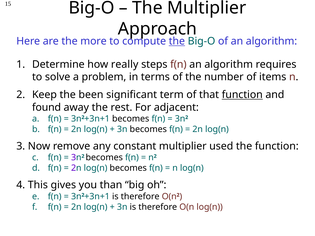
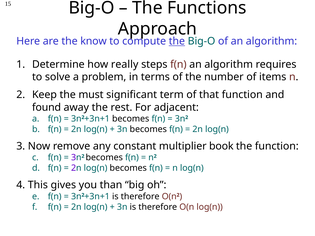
The Multiplier: Multiplier -> Functions (207, 8)
more: more -> know (94, 41)
been: been -> must (91, 95)
function underline: present -> none (242, 95)
used: used -> book (221, 146)
